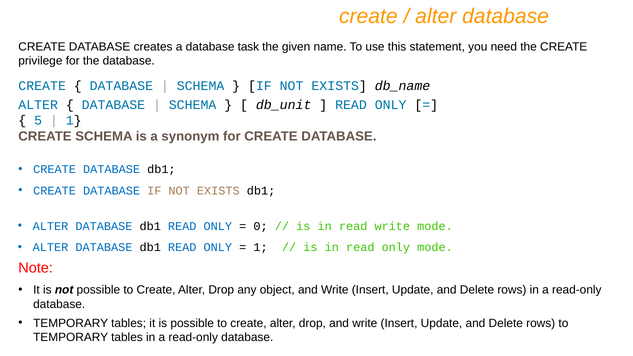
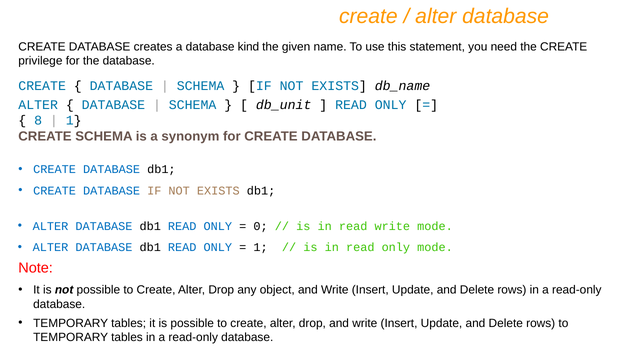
task: task -> kind (248, 47)
5: 5 -> 8 (38, 120)
